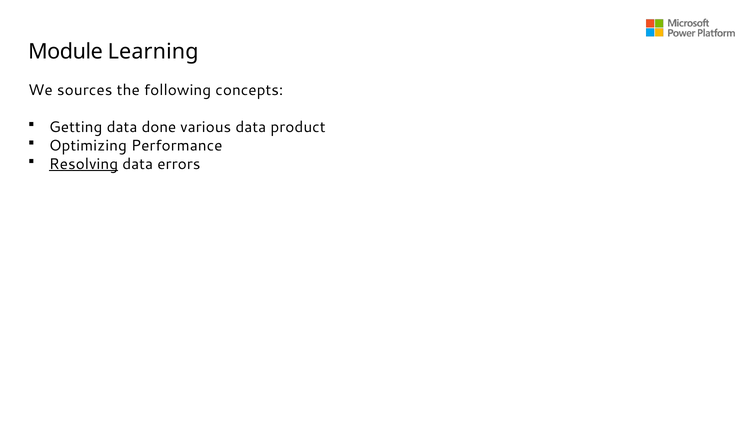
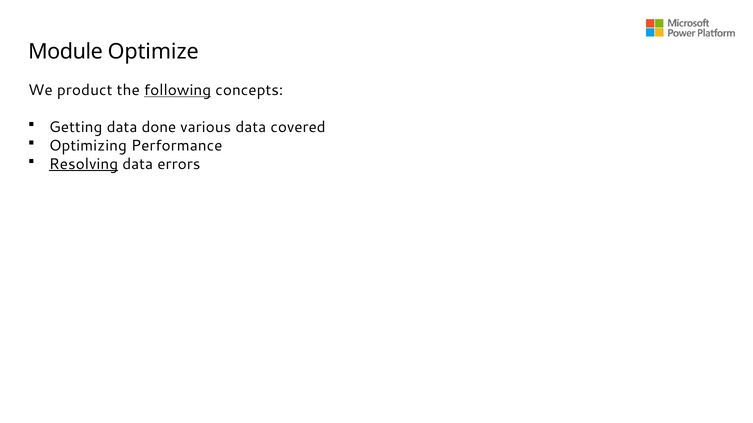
Learning: Learning -> Optimize (153, 52)
sources: sources -> product (85, 90)
following underline: none -> present (178, 90)
product: product -> covered (298, 127)
